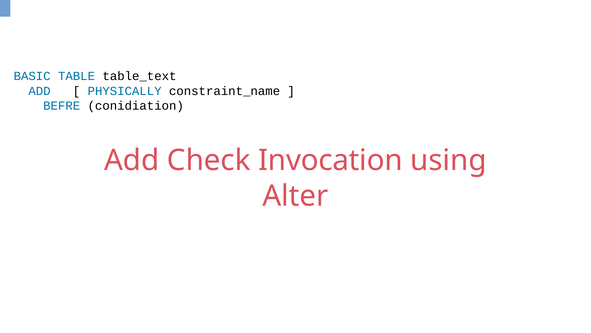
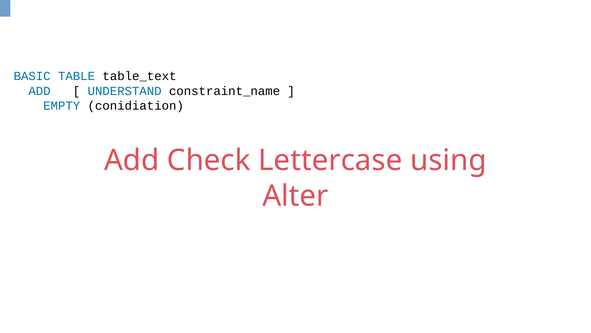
PHYSICALLY: PHYSICALLY -> UNDERSTAND (125, 91)
BEFRE: BEFRE -> EMPTY (62, 106)
Invocation: Invocation -> Lettercase (330, 160)
